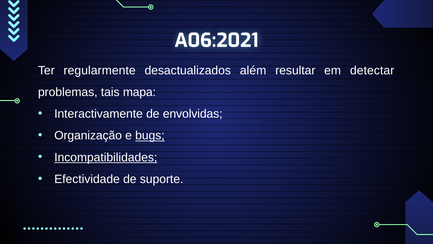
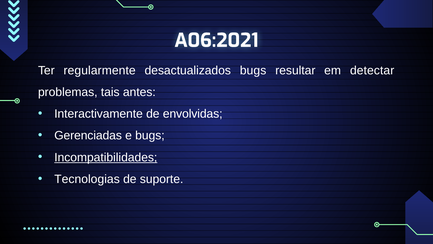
desactualizados além: além -> bugs (253, 70)
mapa: mapa -> antes (139, 92)
Organização: Organização -> Gerenciadas (88, 135)
bugs underline: present -> none (150, 135)
Efectividade: Efectividade -> Tecnologias (87, 179)
